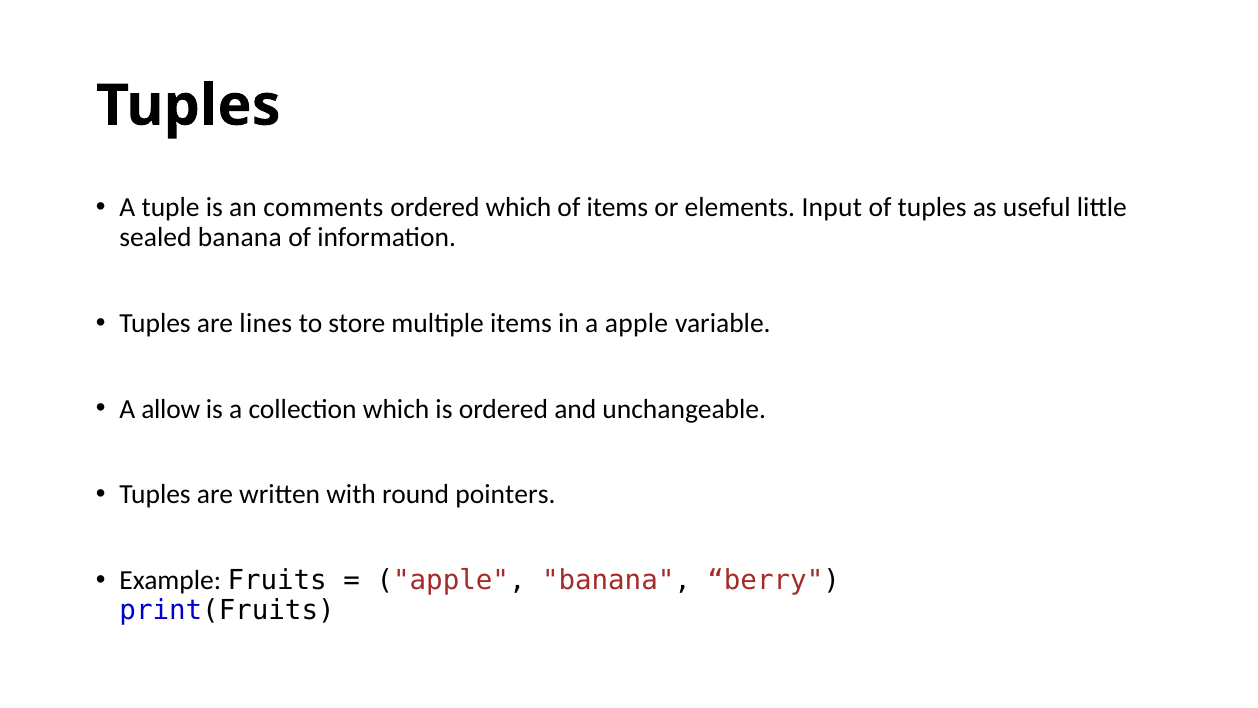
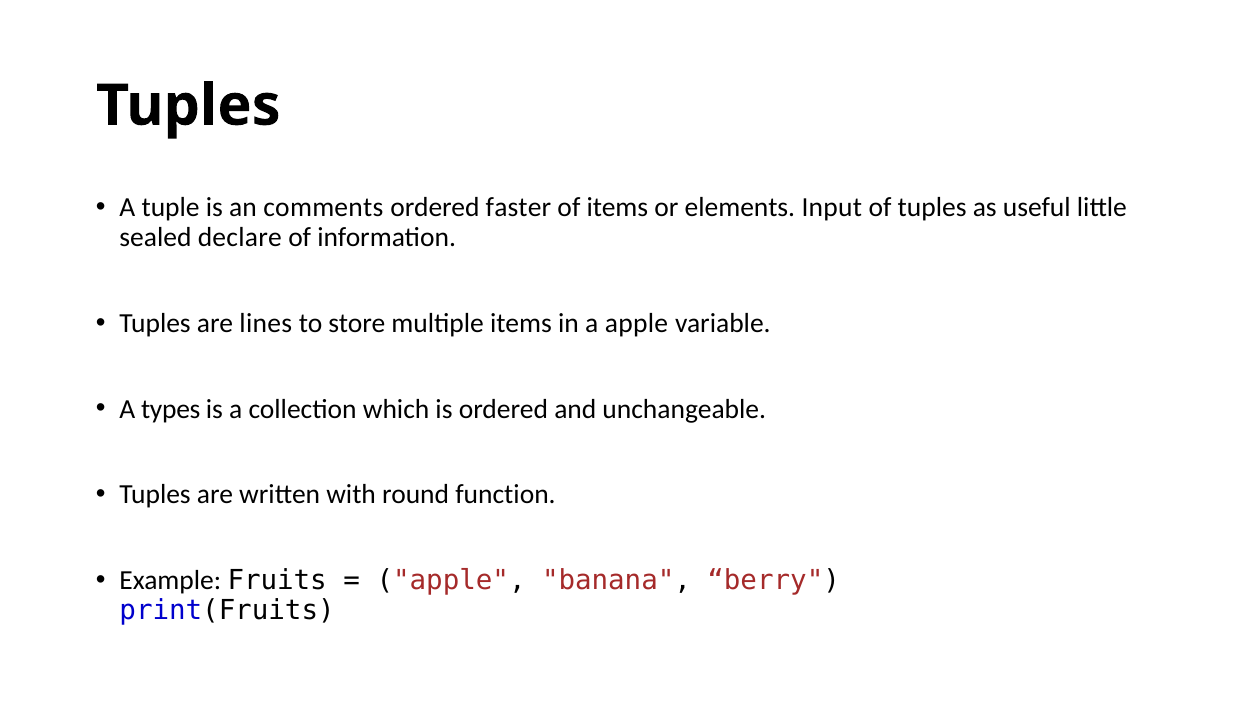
ordered which: which -> faster (518, 208)
sealed banana: banana -> declare (240, 237)
allow: allow -> types (171, 409)
pointers: pointers -> function (505, 494)
